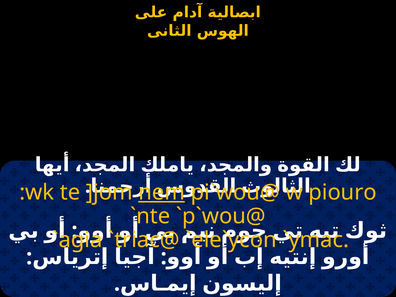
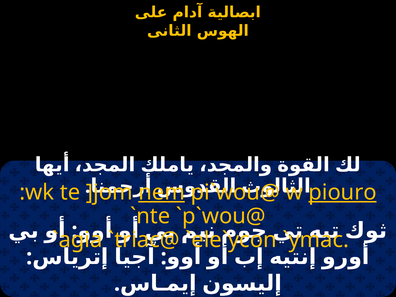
piouro underline: none -> present (343, 192)
